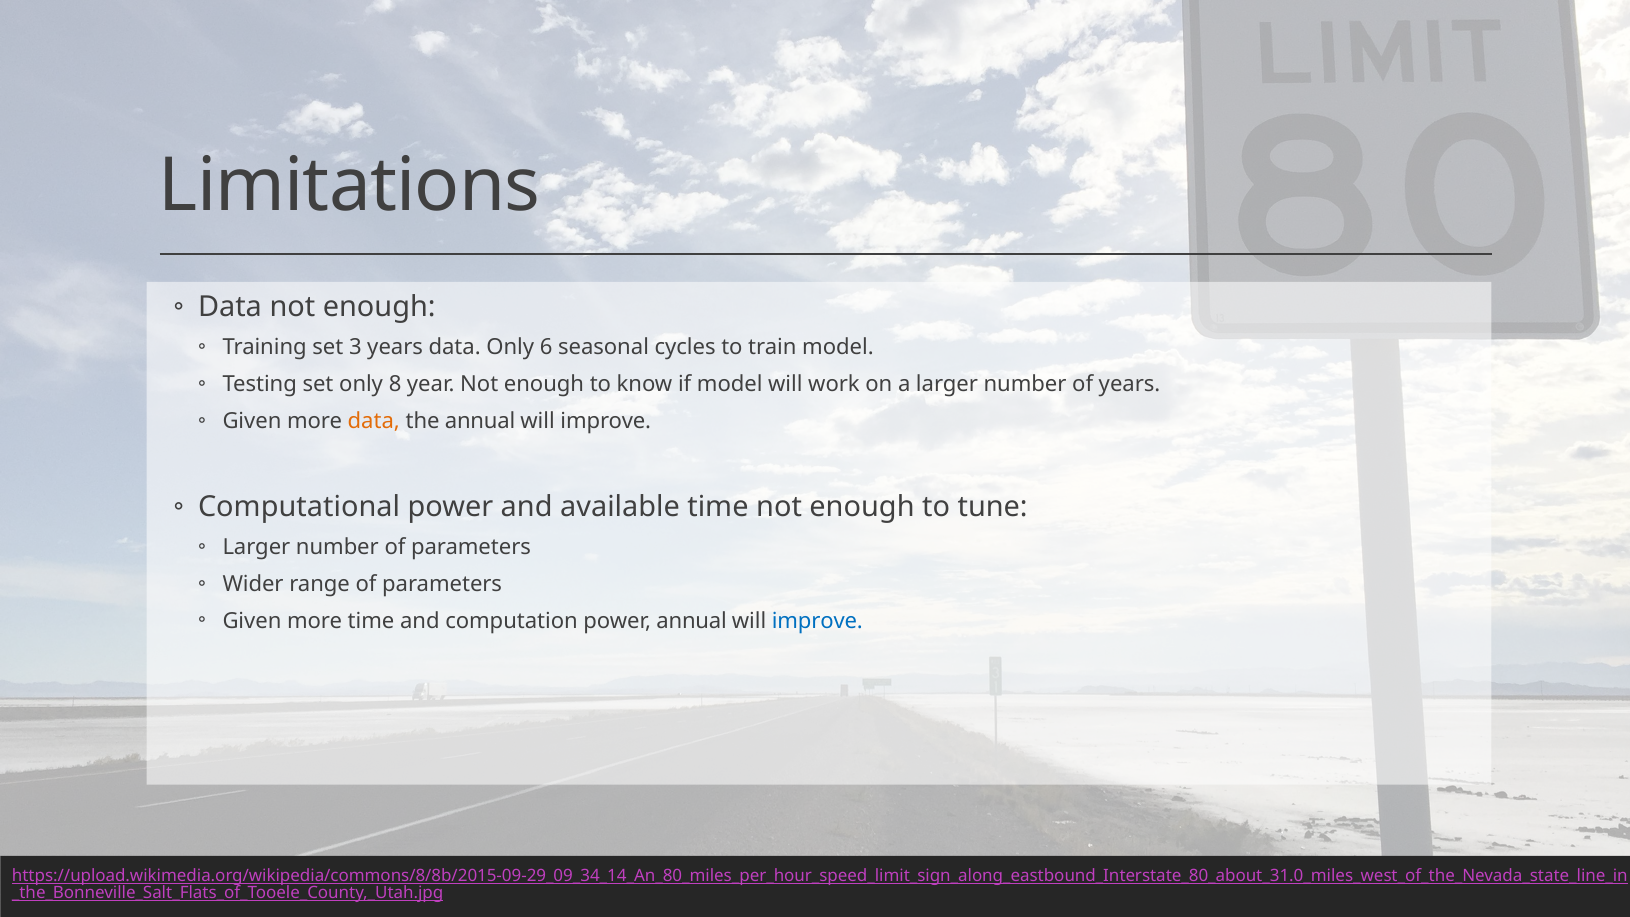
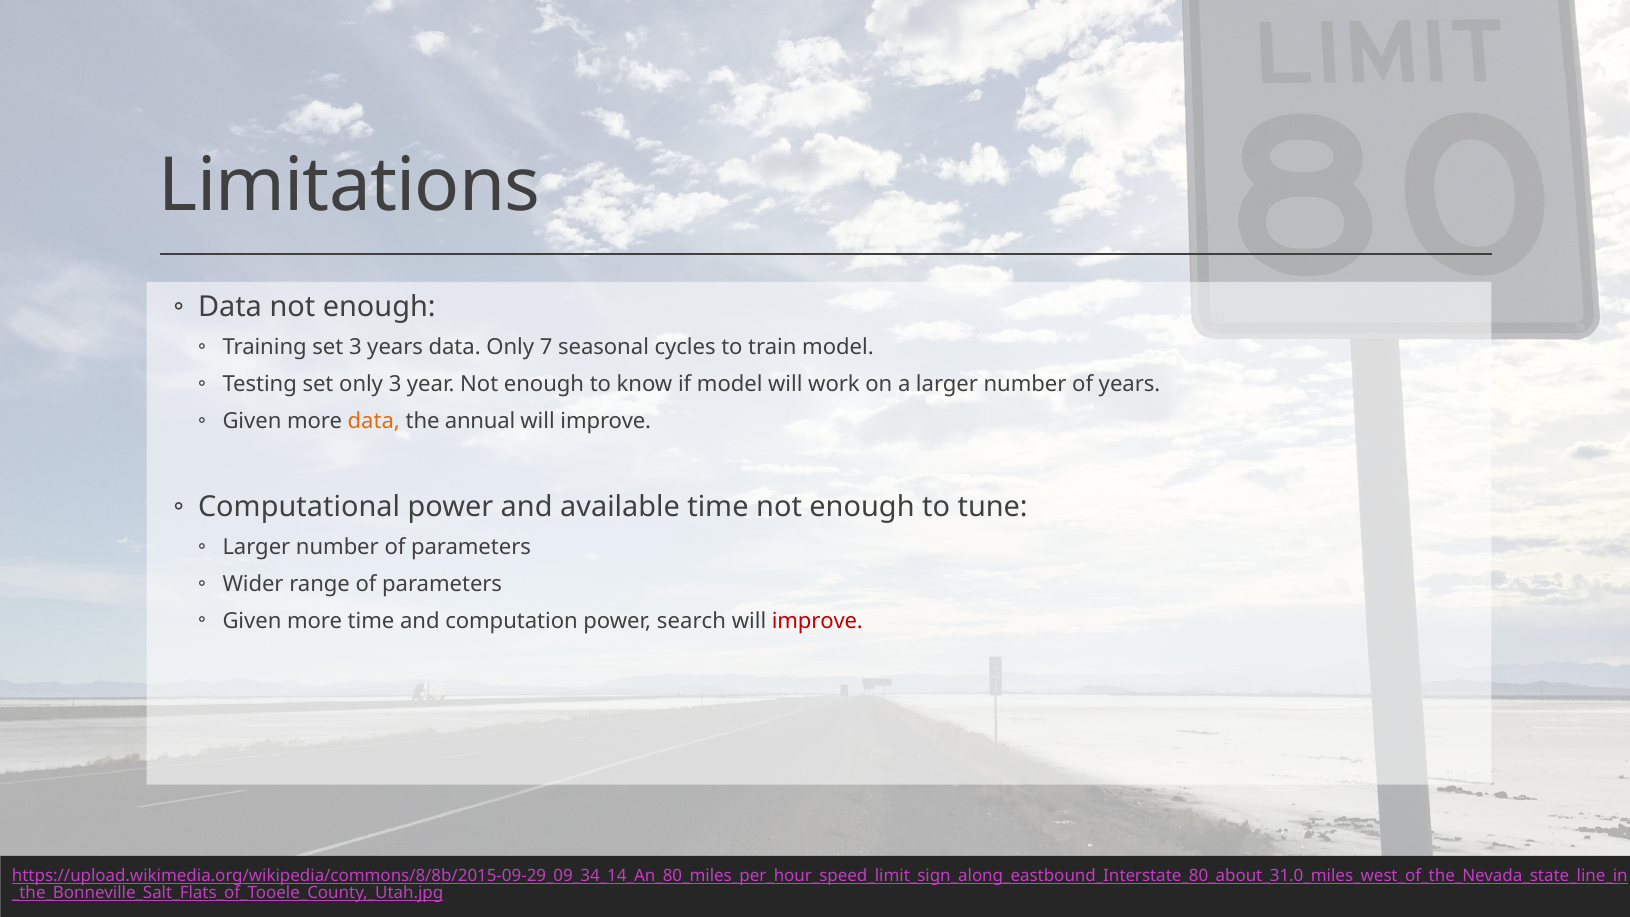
6: 6 -> 7 (546, 348)
only 8: 8 -> 3 (395, 384)
power annual: annual -> search (691, 621)
improve colour: blue -> red (817, 621)
